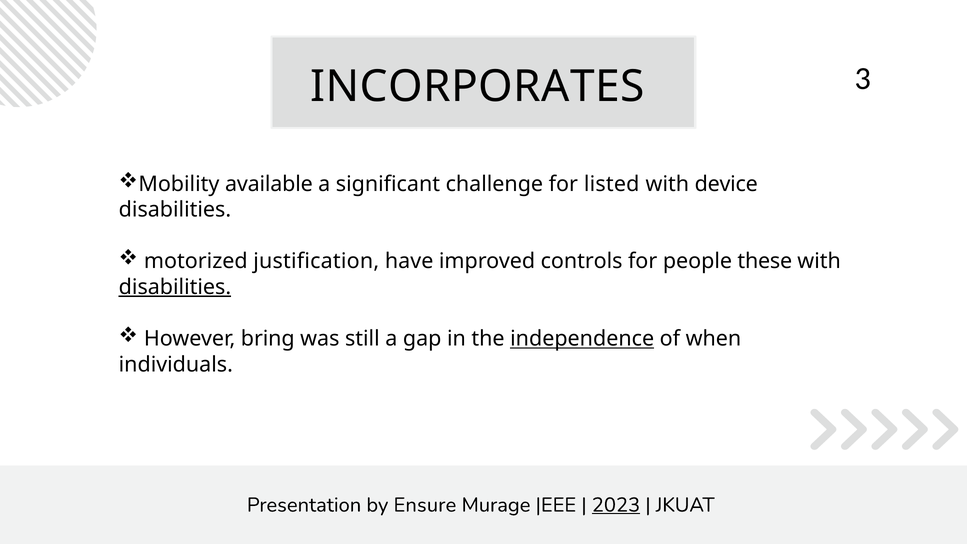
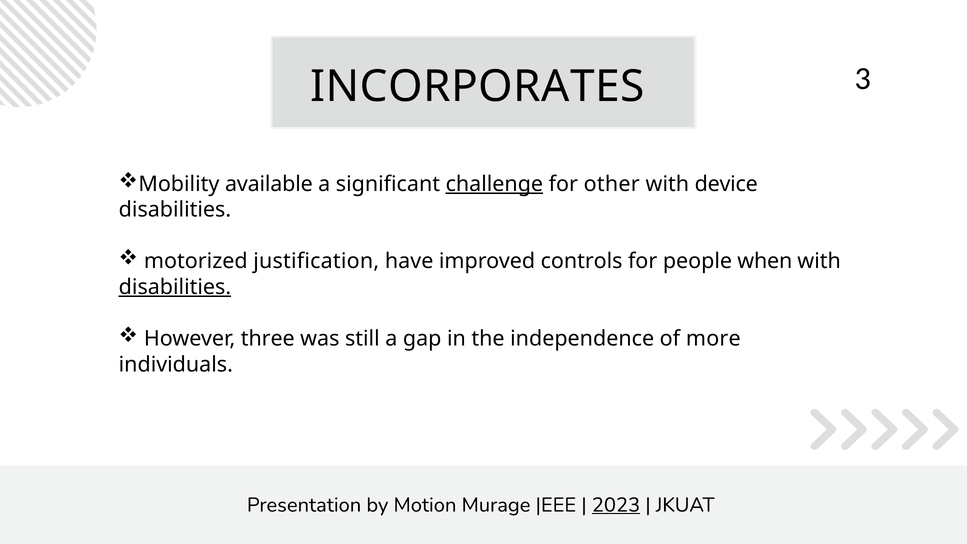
challenge underline: none -> present (494, 184)
listed: listed -> other (612, 184)
these: these -> when (765, 261)
bring: bring -> three (268, 339)
independence underline: present -> none (582, 339)
when: when -> more (713, 339)
Ensure: Ensure -> Motion (425, 505)
